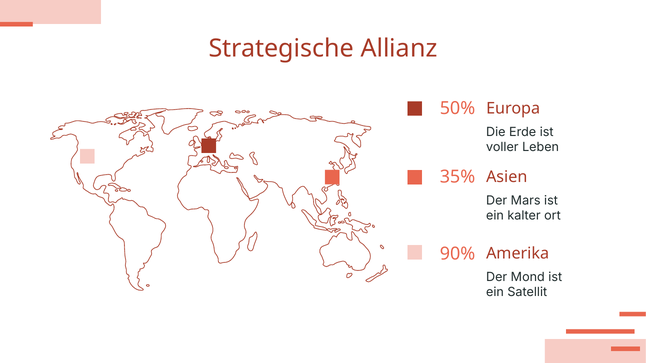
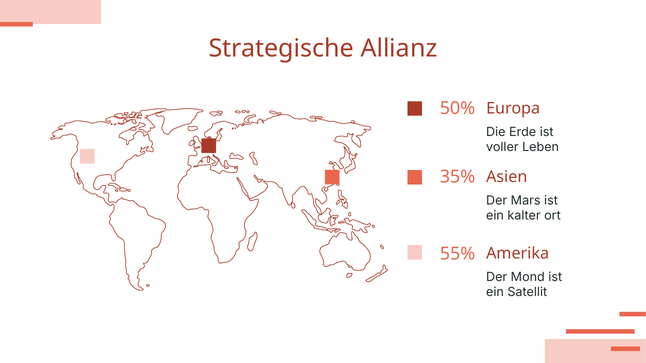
90%: 90% -> 55% (458, 254)
